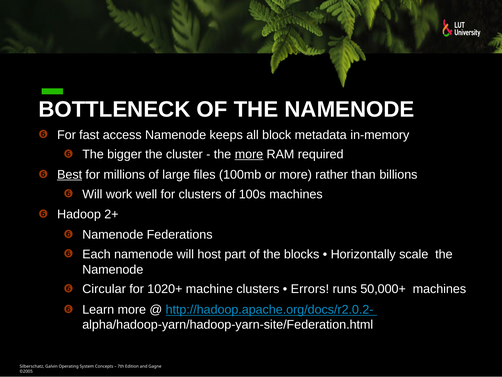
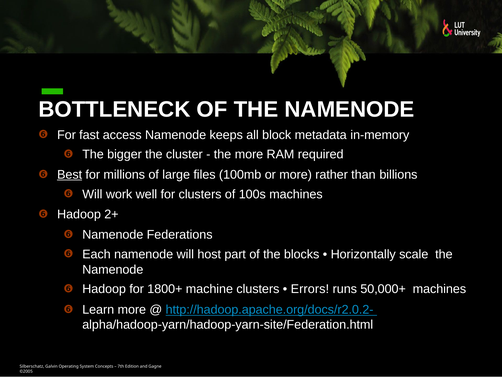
more underline: present -> none (249, 154)
Circular: Circular -> Hadoop (104, 289)
1020+: 1020+ -> 1800+ (165, 289)
